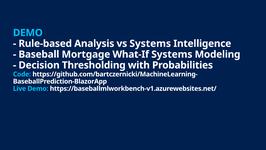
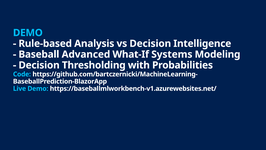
vs Systems: Systems -> Decision (150, 43)
Mortgage: Mortgage -> Advanced (86, 54)
